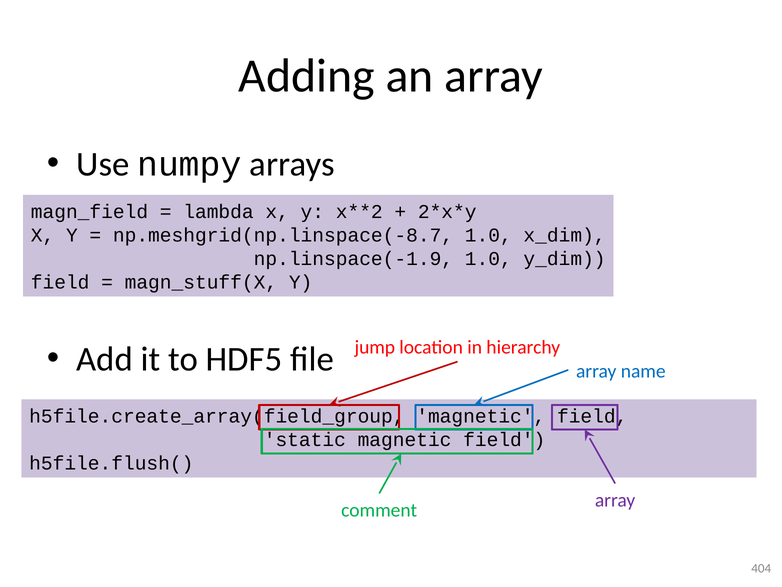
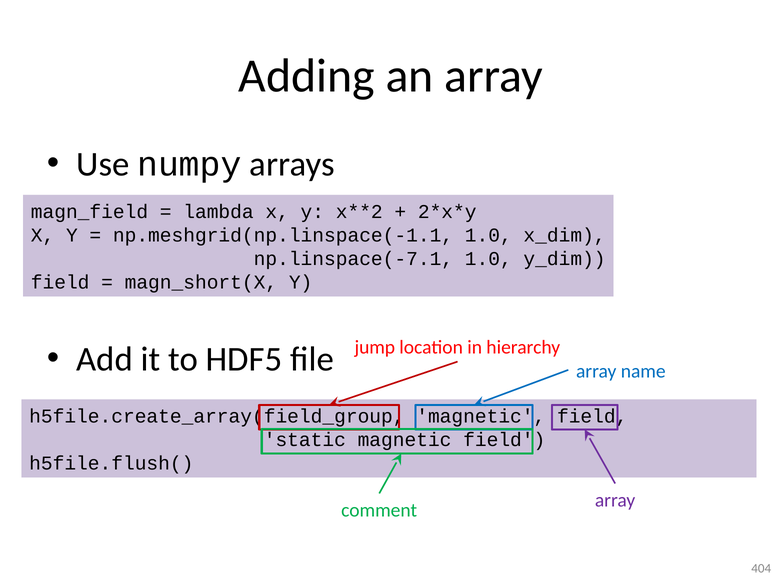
np.meshgrid(np.linspace(-8.7: np.meshgrid(np.linspace(-8.7 -> np.meshgrid(np.linspace(-1.1 (283, 235)
np.linspace(-1.9: np.linspace(-1.9 -> np.linspace(-7.1 (353, 259)
magn_stuff(X: magn_stuff(X -> magn_short(X (201, 282)
